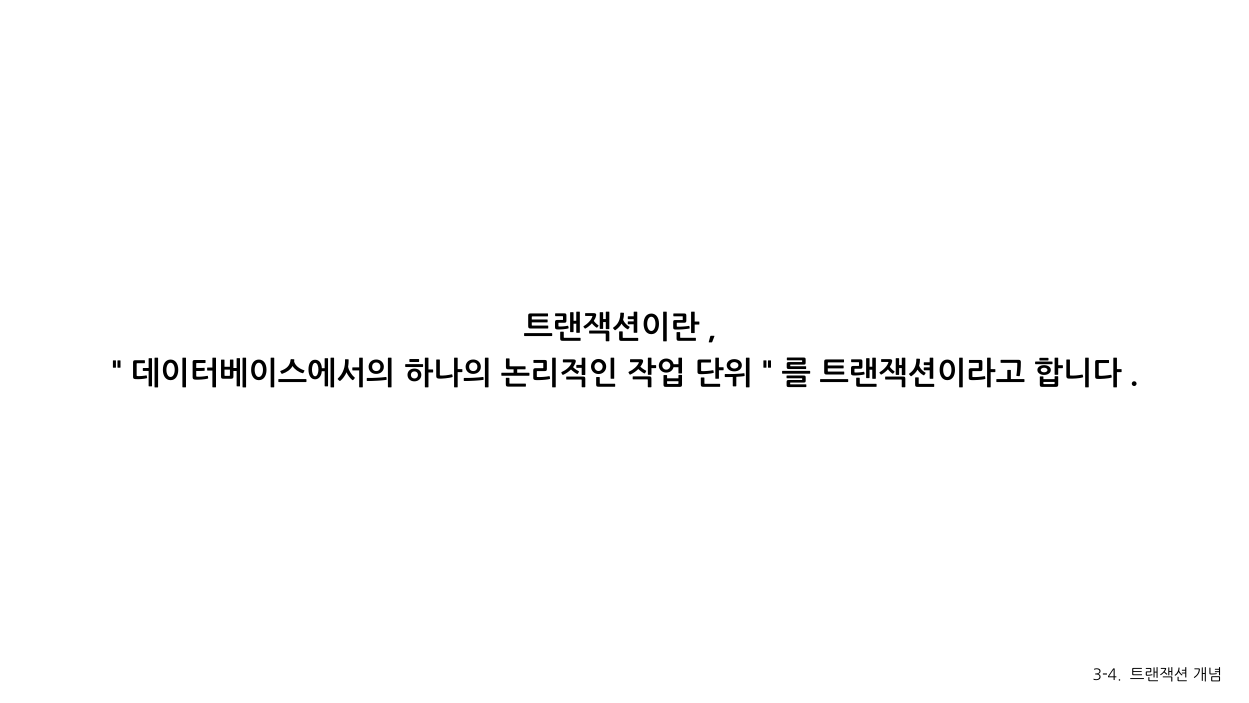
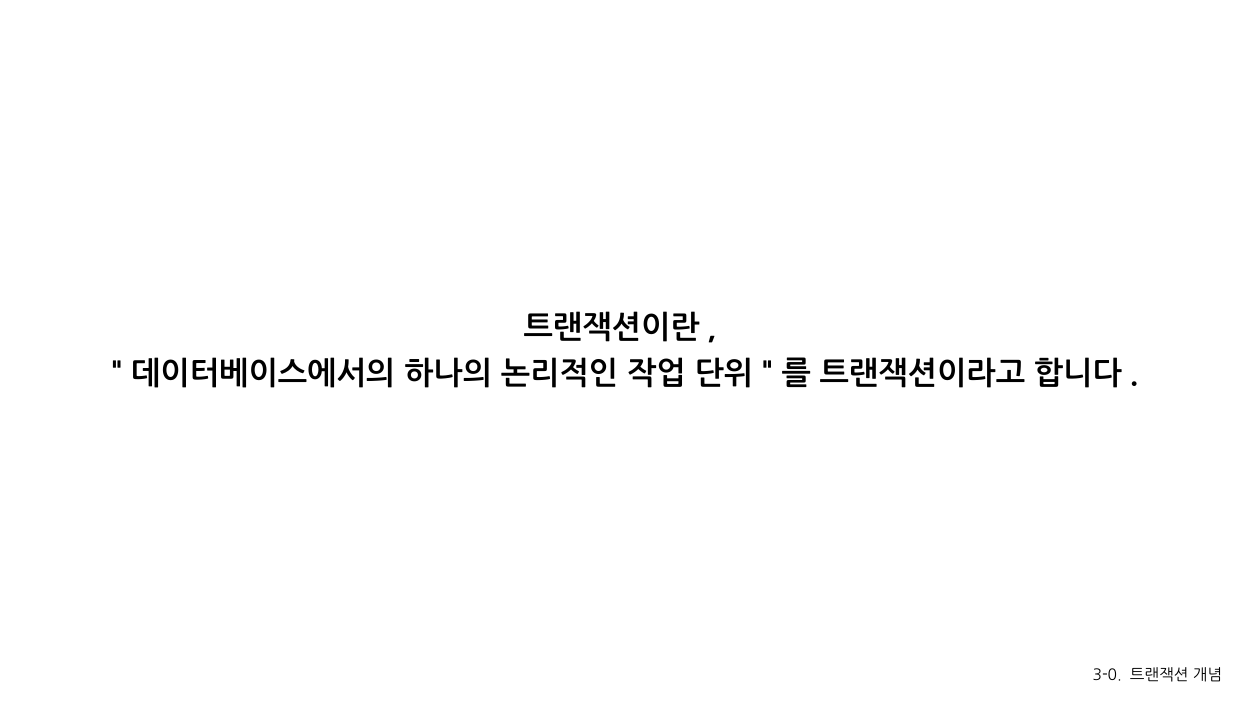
3-4: 3-4 -> 3-0 (1107, 675)
